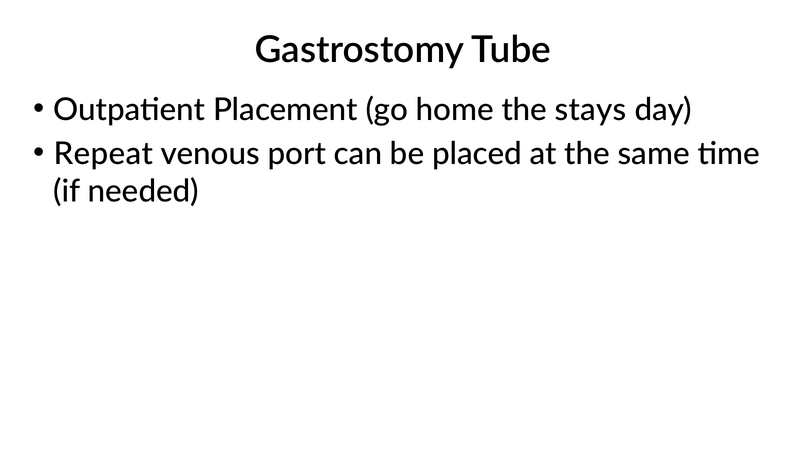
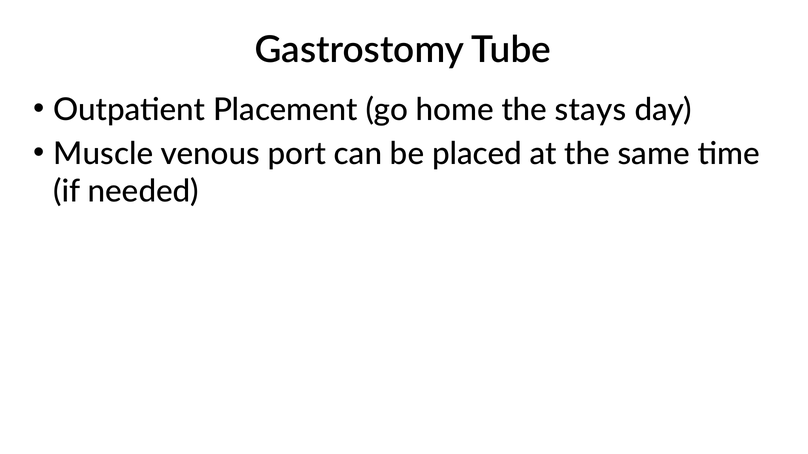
Repeat: Repeat -> Muscle (103, 154)
